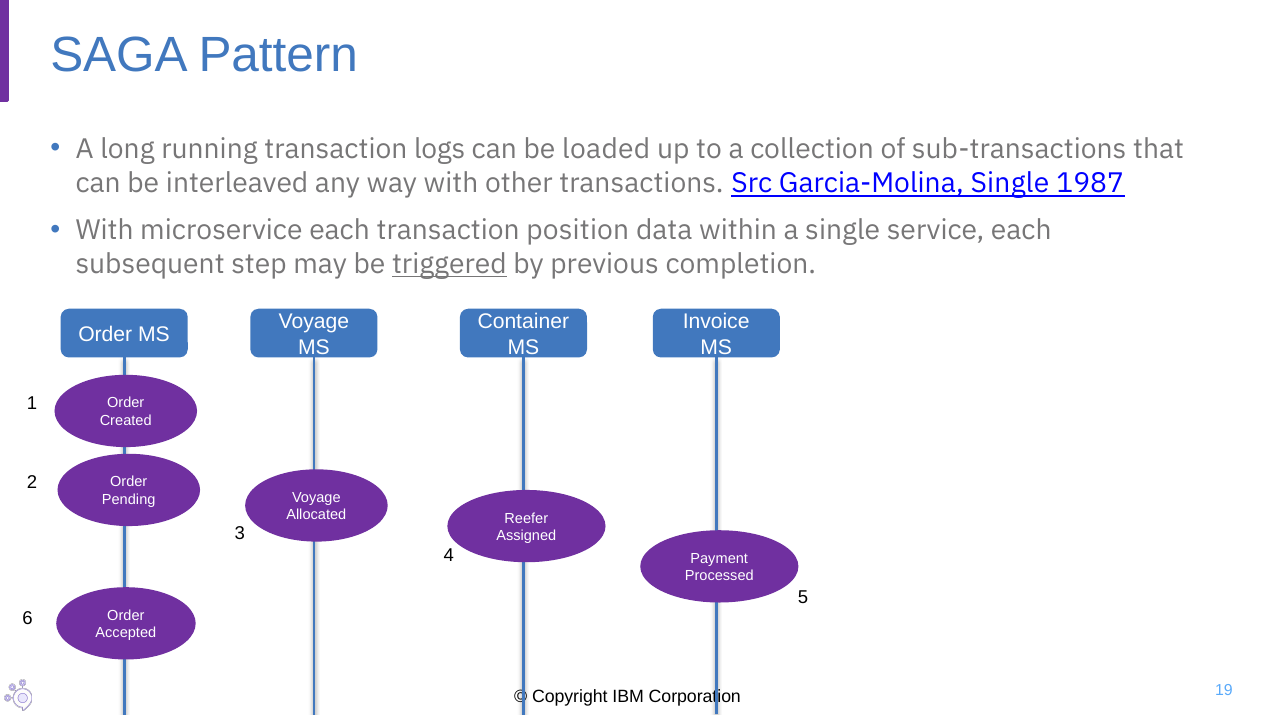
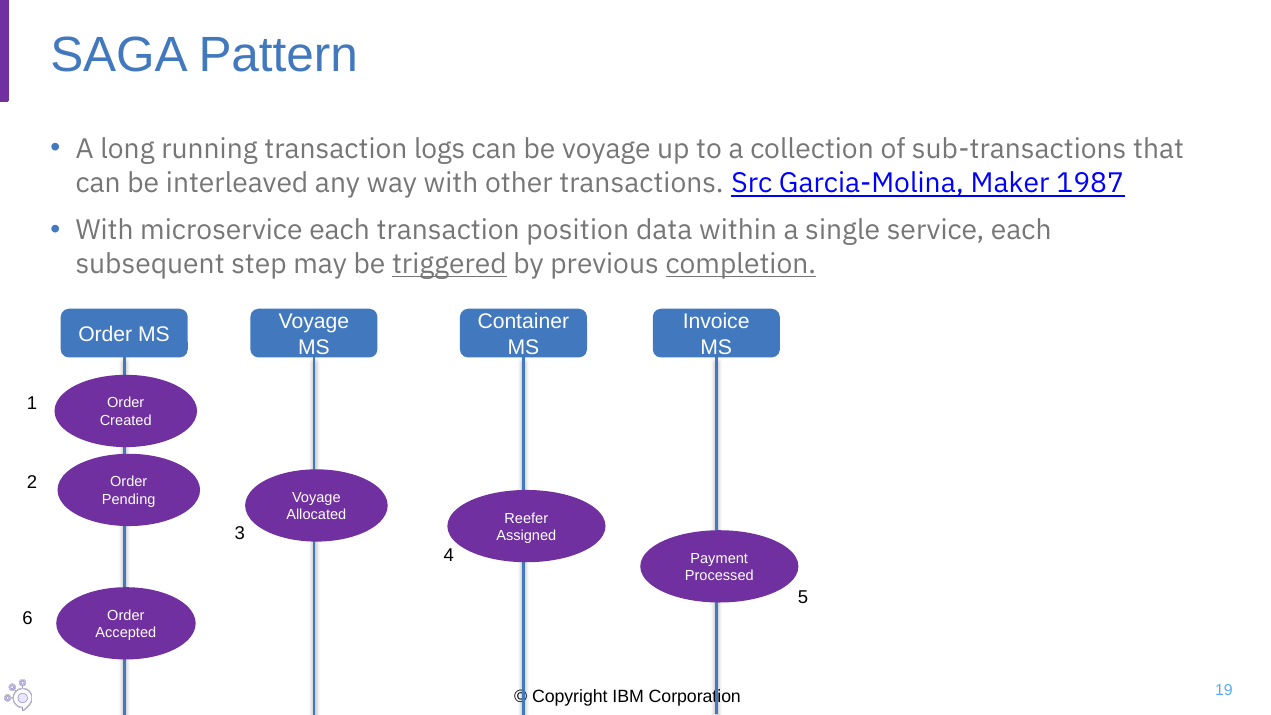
be loaded: loaded -> voyage (606, 149)
Garcia-Molina Single: Single -> Maker (1010, 183)
completion underline: none -> present (741, 264)
